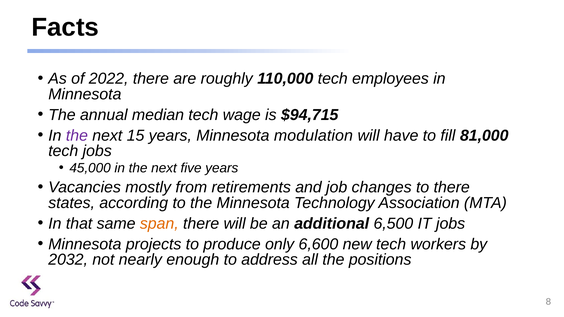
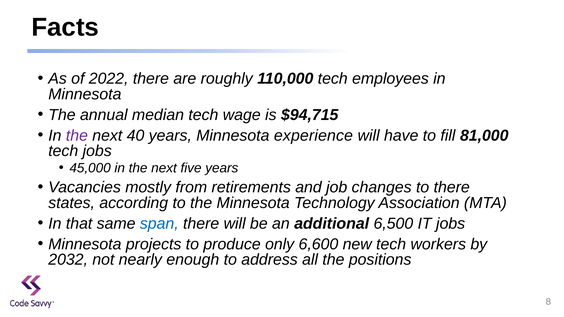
15: 15 -> 40 (136, 136)
modulation: modulation -> experience (313, 136)
span colour: orange -> blue (159, 224)
